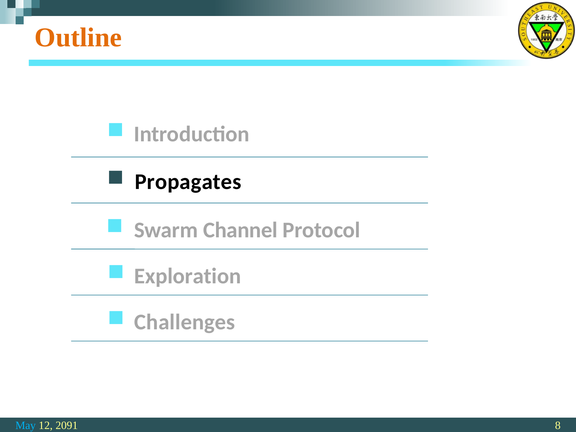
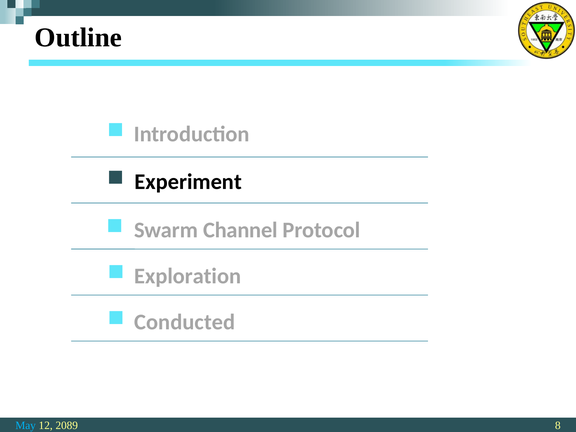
Outline colour: orange -> black (78, 37)
Propagates: Propagates -> Experiment (188, 182)
Challenges: Challenges -> Conducted (185, 322)
2091: 2091 -> 2089 (67, 426)
